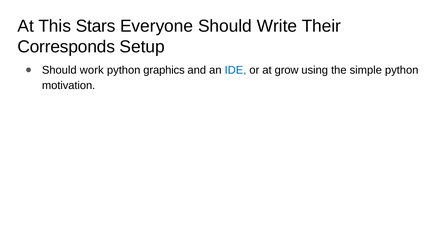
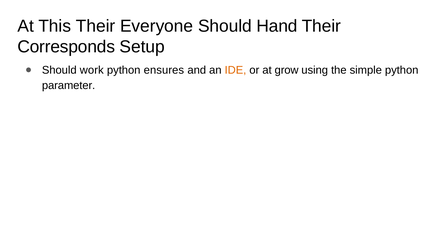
This Stars: Stars -> Their (96, 26)
Write: Write -> Hand (277, 26)
graphics: graphics -> ensures (164, 70)
IDE colour: blue -> orange (235, 70)
motivation: motivation -> parameter (69, 86)
